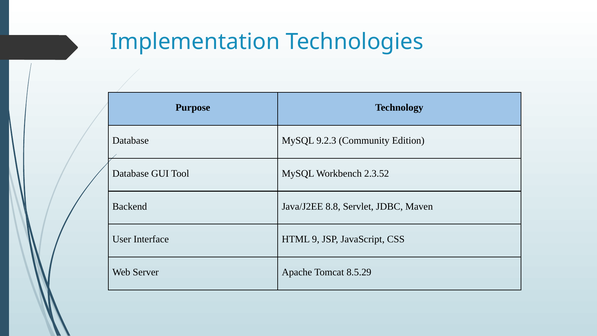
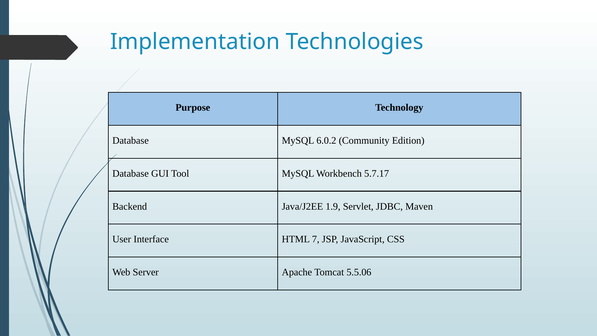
9.2.3: 9.2.3 -> 6.0.2 (326, 140)
2.3.52: 2.3.52 -> 5.7.17 (377, 173)
8.8: 8.8 -> 1.9 (333, 206)
9: 9 -> 7 (316, 239)
8.5.29: 8.5.29 -> 5.5.06 (359, 272)
